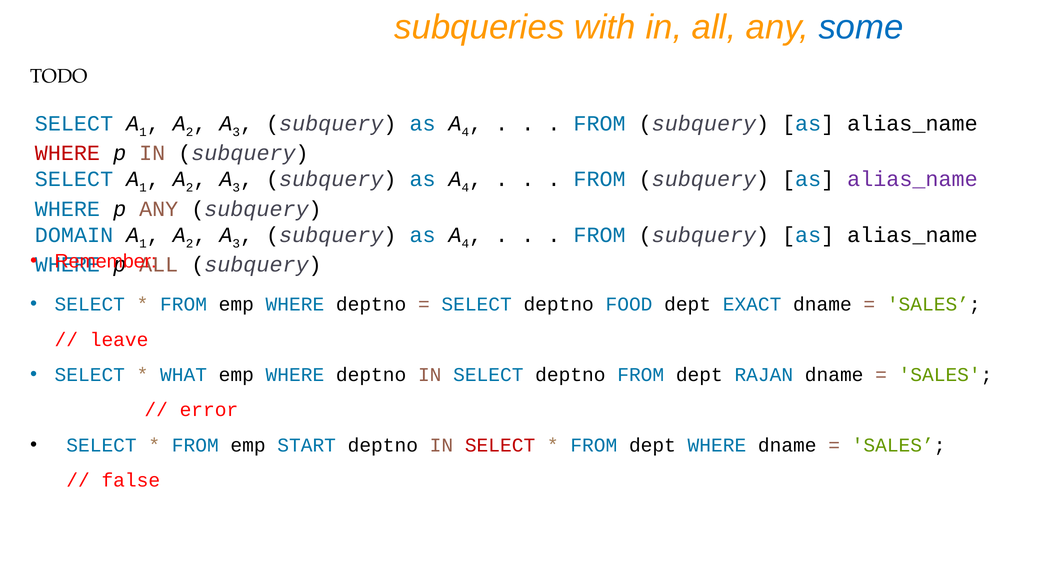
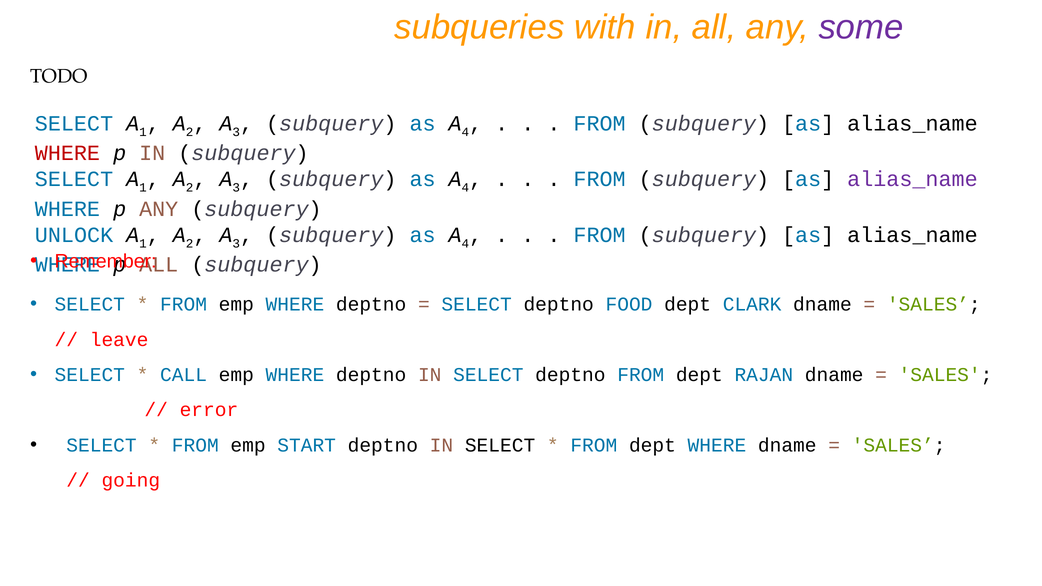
some colour: blue -> purple (861, 27)
DOMAIN: DOMAIN -> UNLOCK (74, 235)
EXACT: EXACT -> CLARK (752, 305)
WHAT: WHAT -> CALL (184, 375)
SELECT colour: red -> black (500, 445)
false: false -> going (131, 480)
